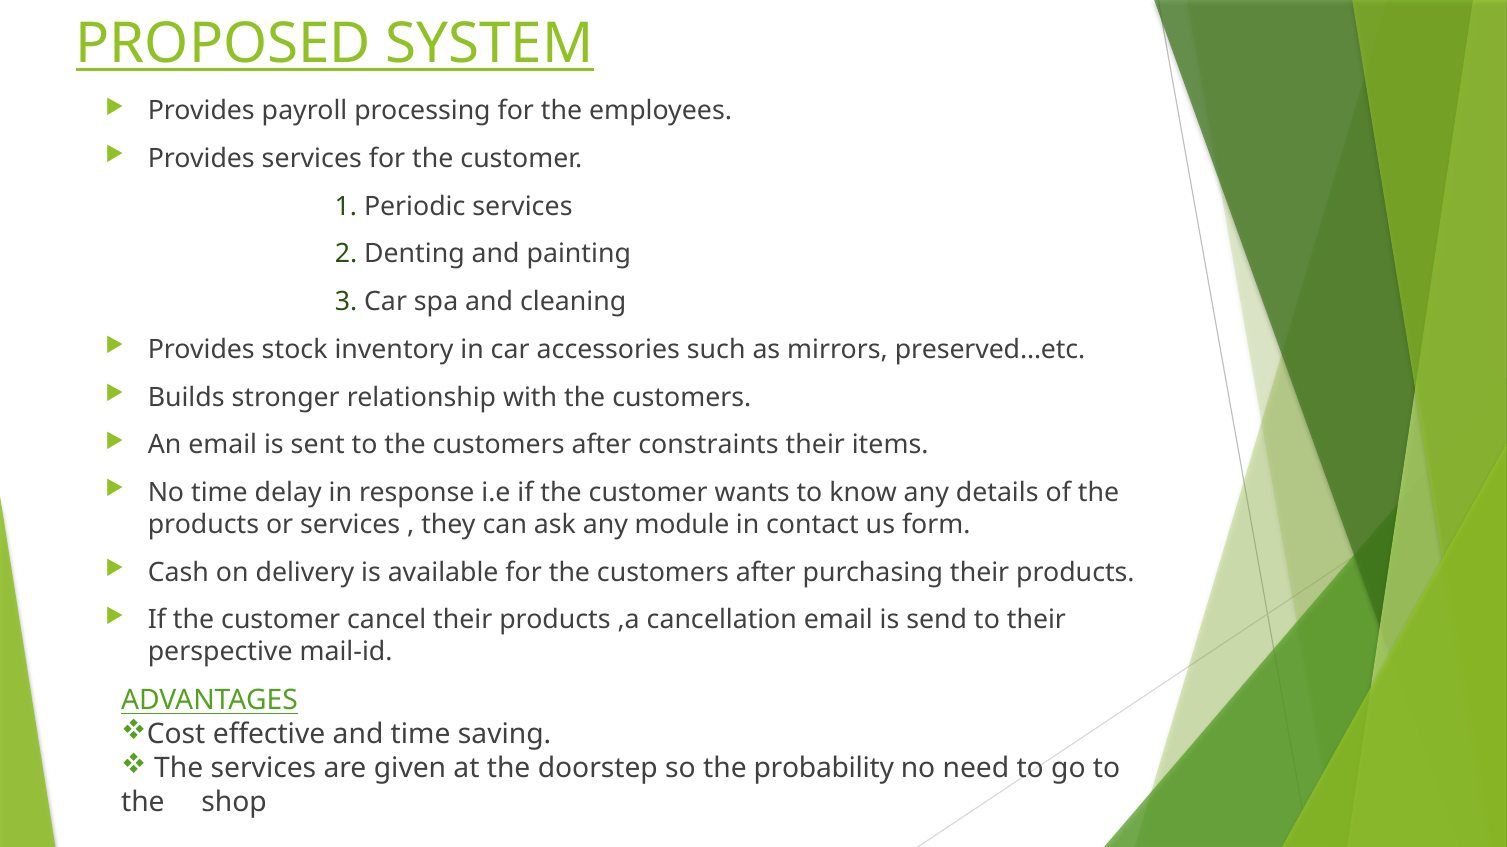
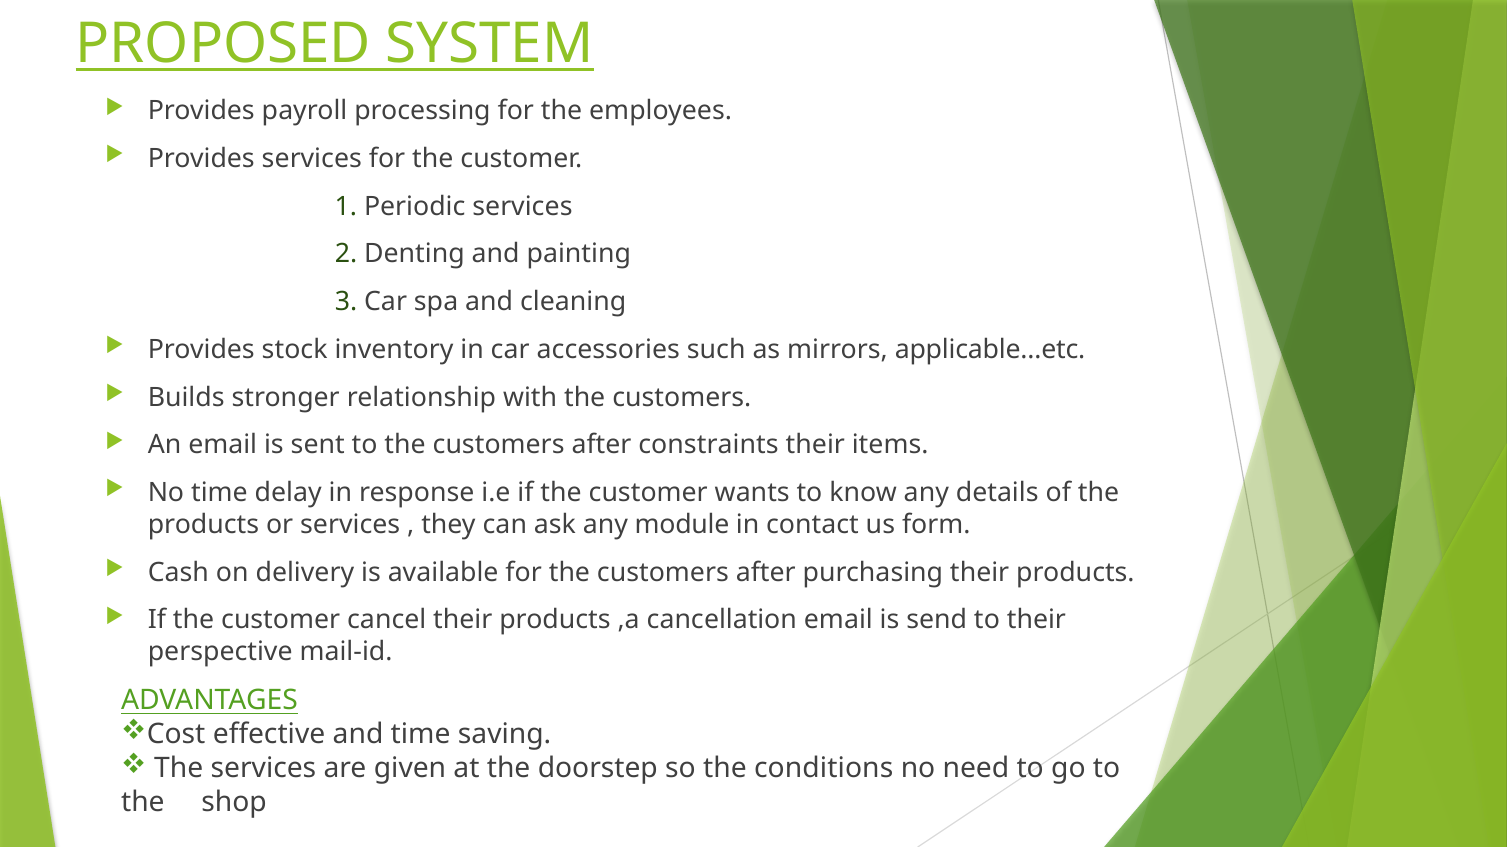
preserved…etc: preserved…etc -> applicable…etc (990, 350)
probability: probability -> conditions (824, 769)
